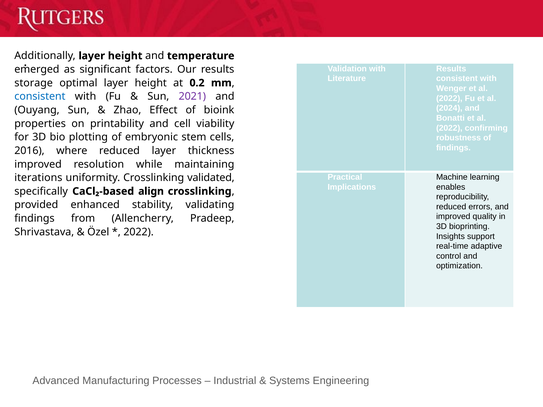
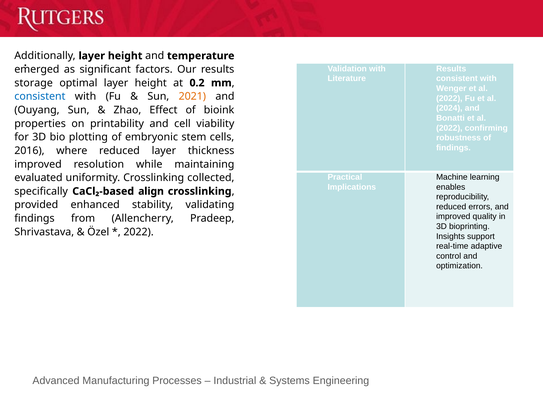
2021 colour: purple -> orange (192, 97)
iterations: iterations -> evaluated (38, 178)
validated: validated -> collected (211, 178)
